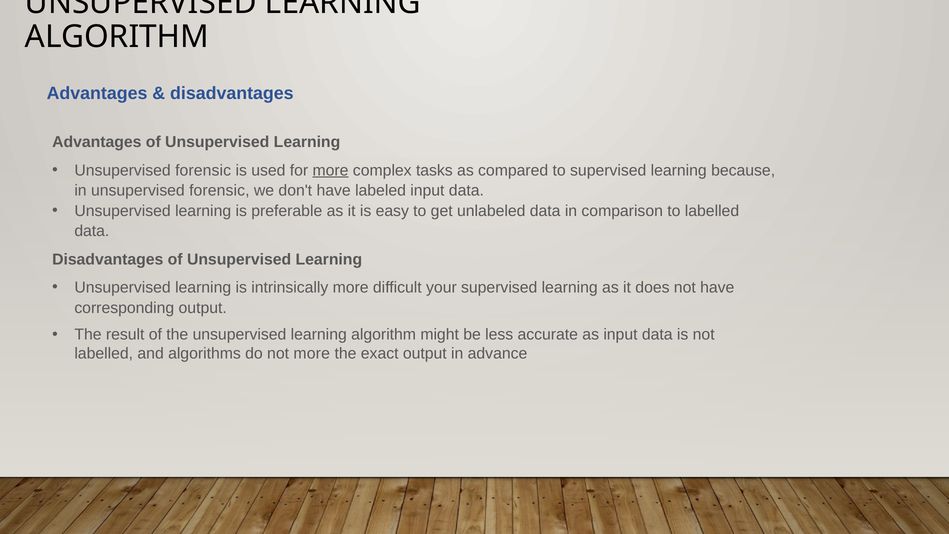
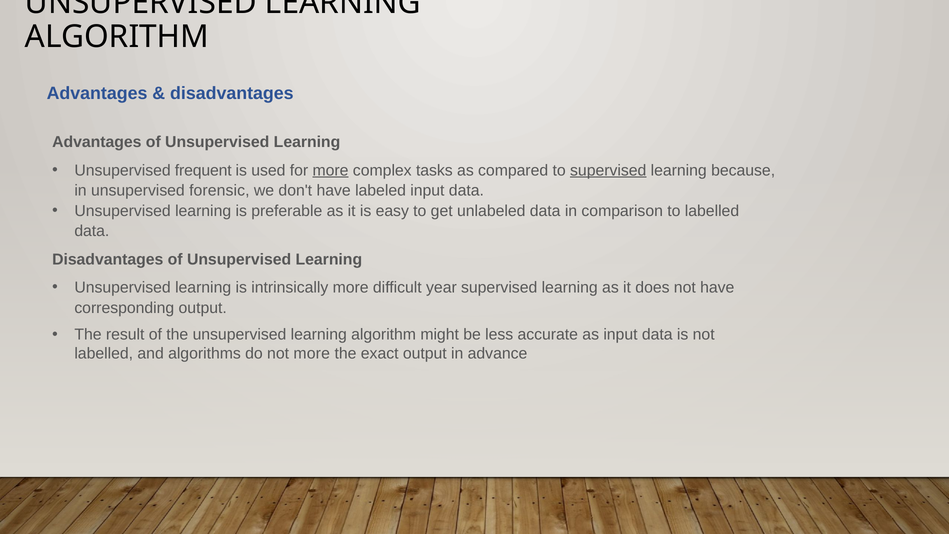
forensic: forensic -> frequent (203, 170)
supervised underline: none -> present (608, 170)
your: your -> year (441, 287)
